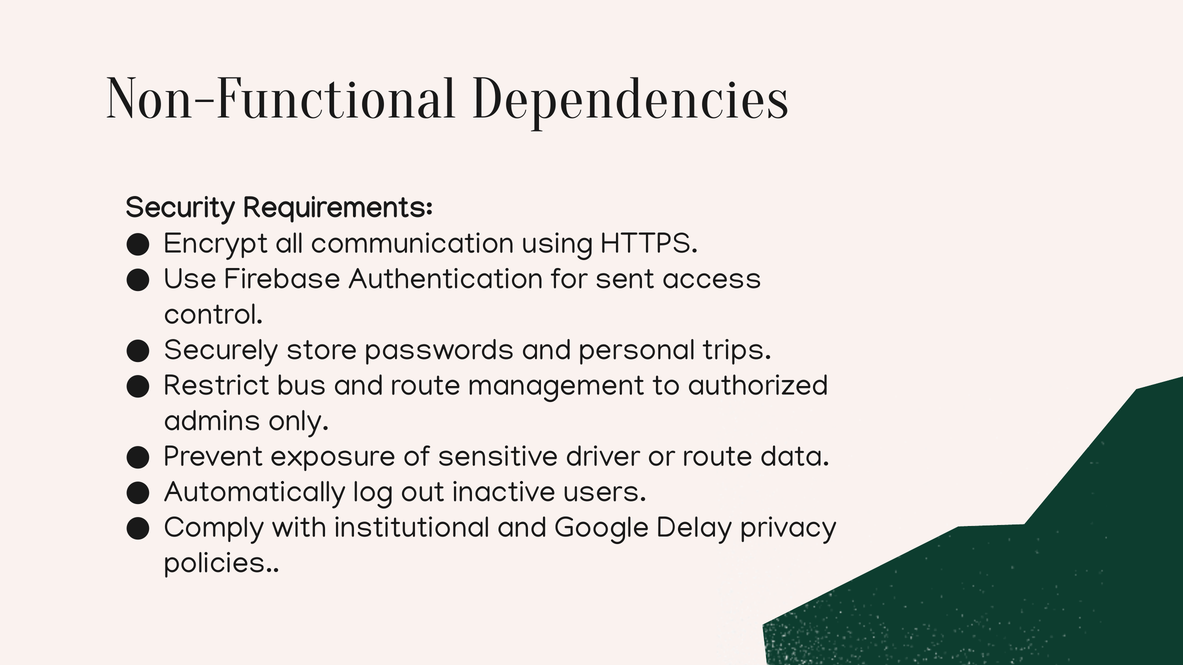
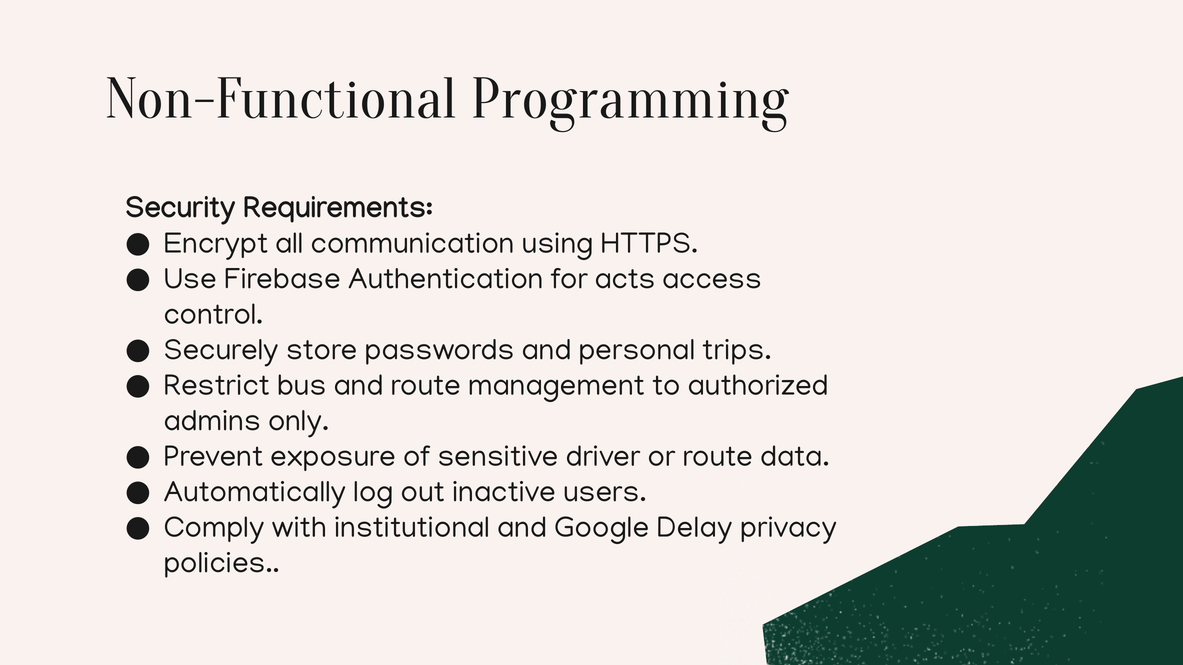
Dependencies: Dependencies -> Programming (630, 99)
sent: sent -> acts (625, 279)
